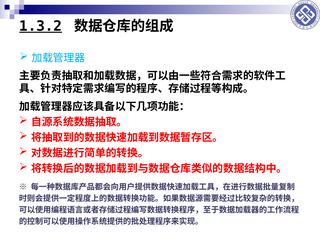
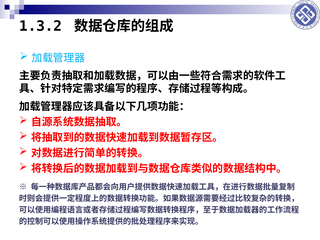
1.3.2 underline: present -> none (41, 26)
